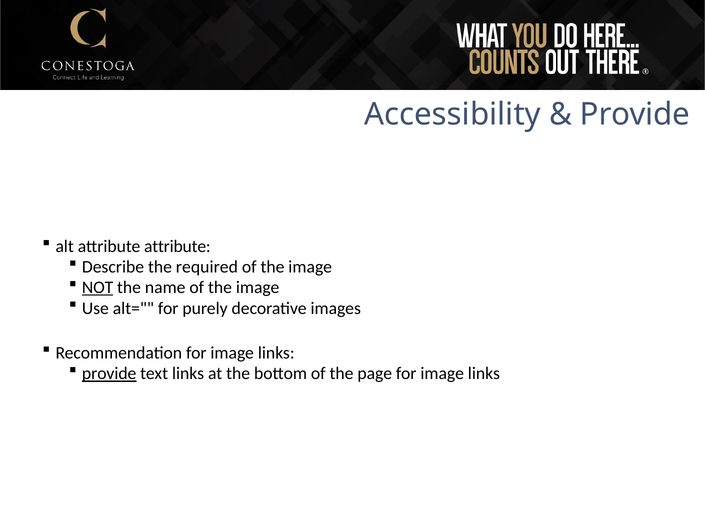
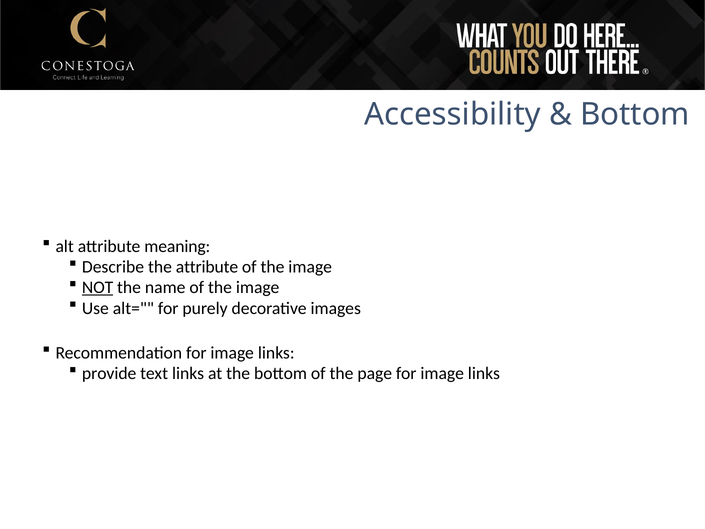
Provide: Provide -> Bottom (635, 114)
attribute attribute: attribute -> meaning (177, 246)
the required: required -> attribute (207, 267)
provide underline: present -> none (109, 373)
